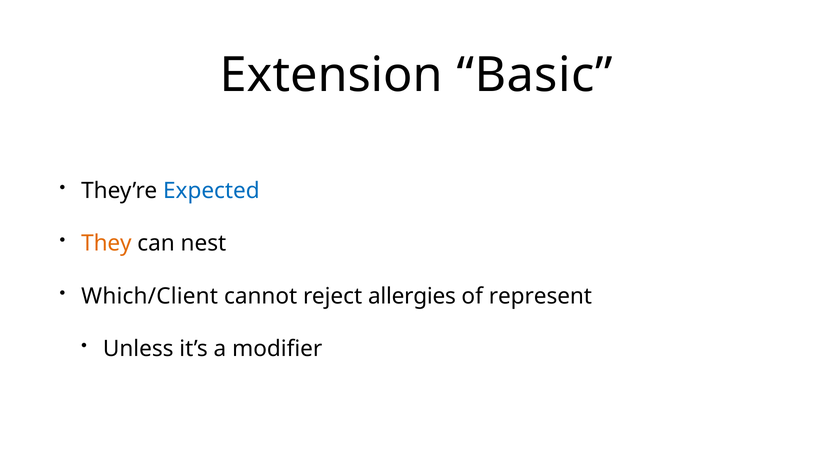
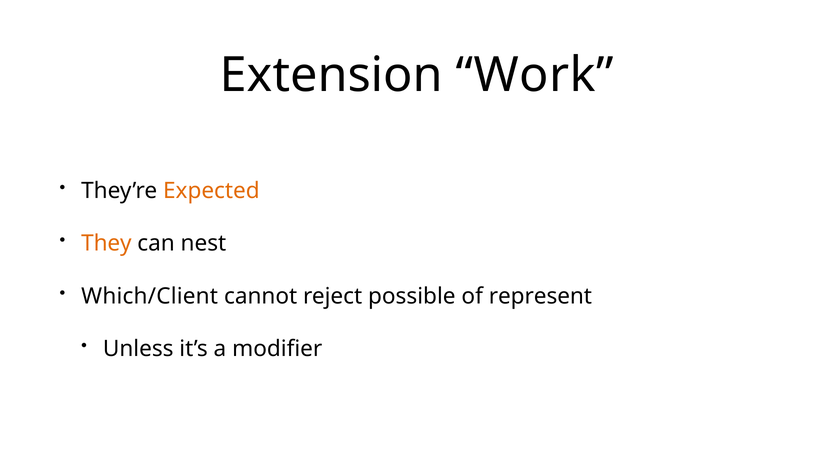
Basic: Basic -> Work (535, 75)
Expected colour: blue -> orange (211, 191)
allergies: allergies -> possible (412, 296)
